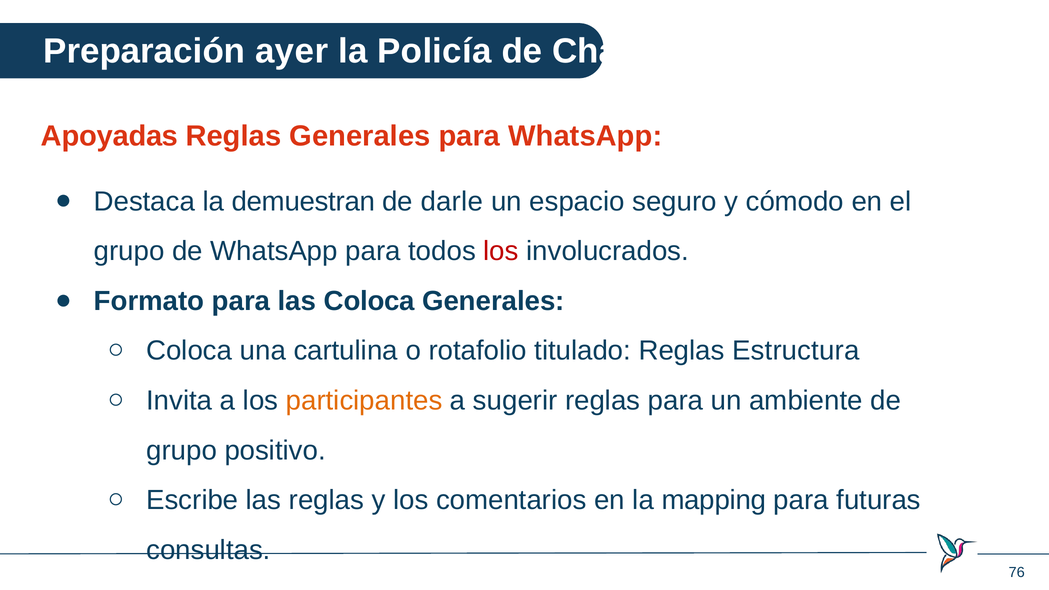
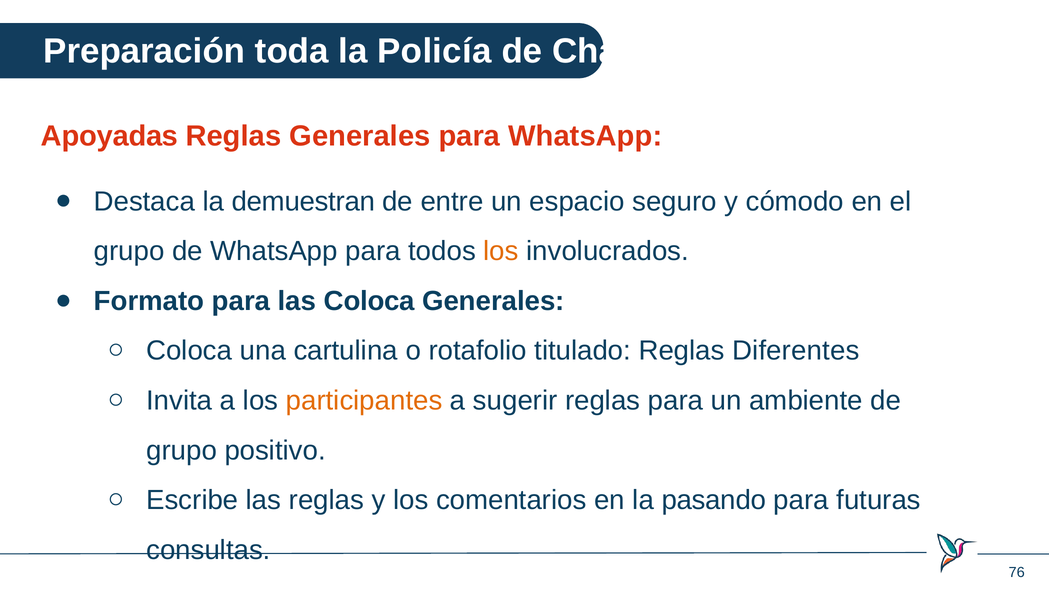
ayer: ayer -> toda (292, 51)
darle: darle -> entre (452, 201)
los colour: red -> orange (501, 251)
Estructura: Estructura -> Diferentes (796, 351)
mapping: mapping -> pasando (714, 500)
